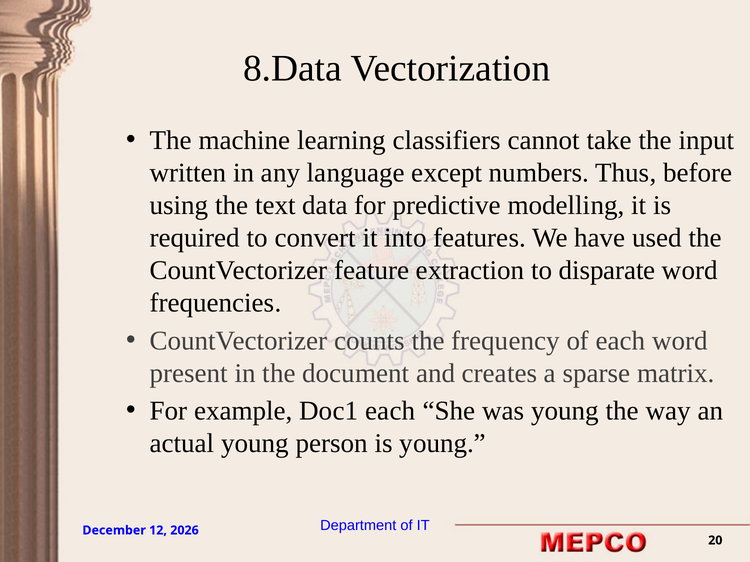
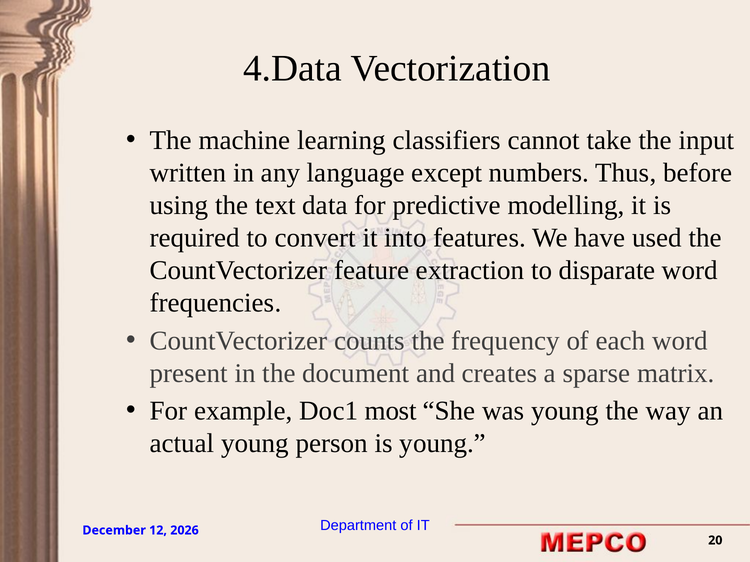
8.Data: 8.Data -> 4.Data (293, 68)
Doc1 each: each -> most (391, 411)
